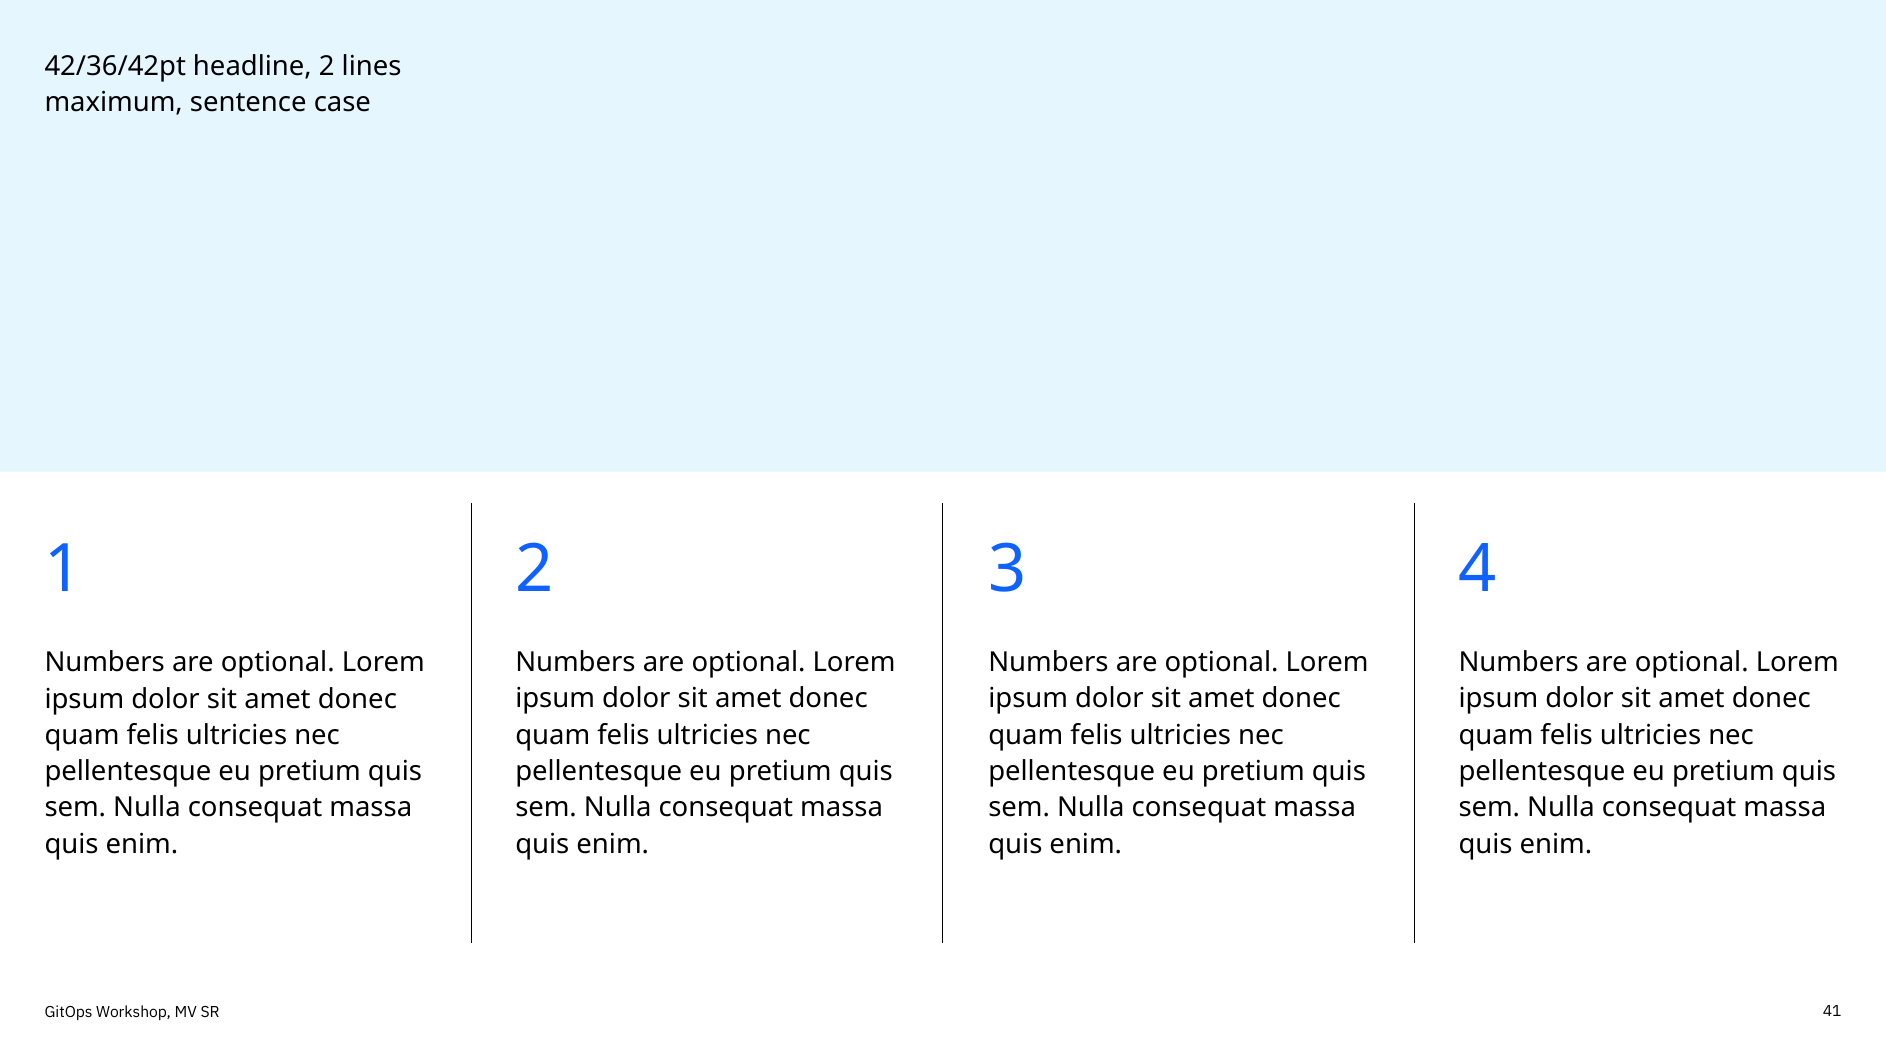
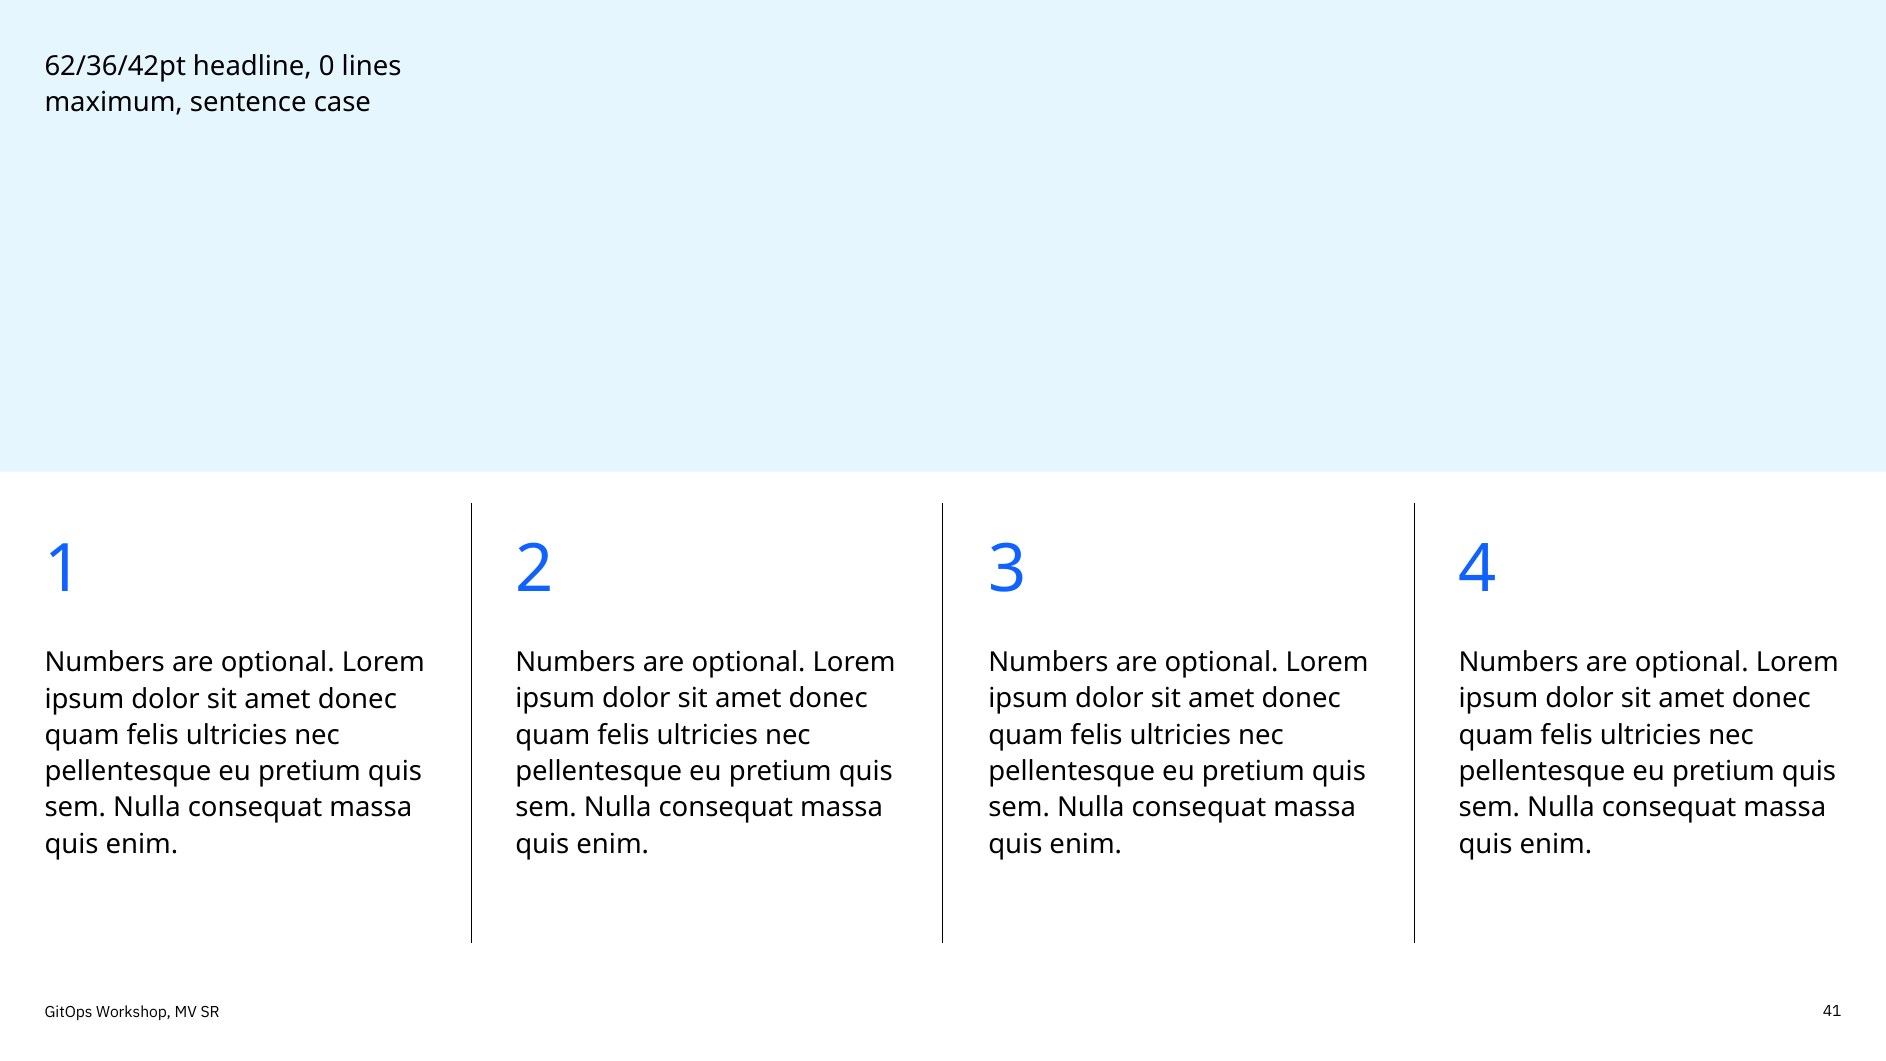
42/36/42pt: 42/36/42pt -> 62/36/42pt (115, 66)
headline 2: 2 -> 0 (327, 66)
